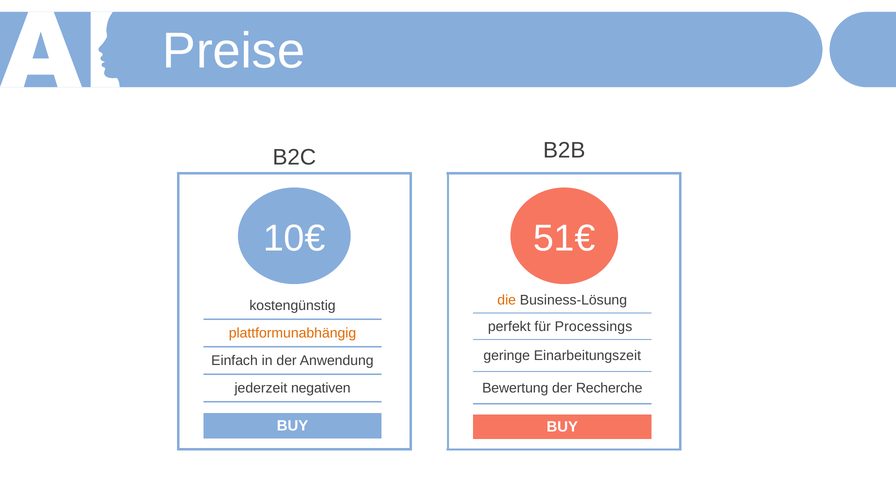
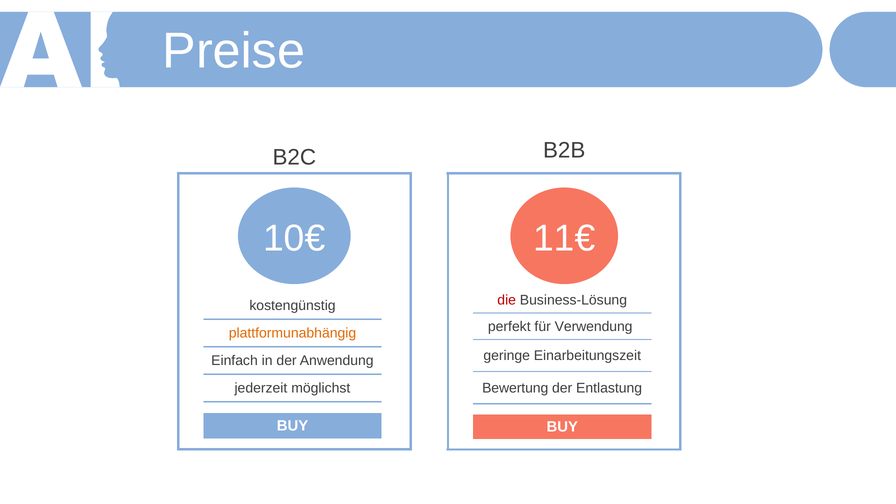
51€: 51€ -> 11€ (564, 238)
die colour: orange -> red (507, 300)
Processings: Processings -> Verwendung (594, 327)
Recherche: Recherche -> Entlastung (609, 388)
negativen: negativen -> möglichst (321, 388)
